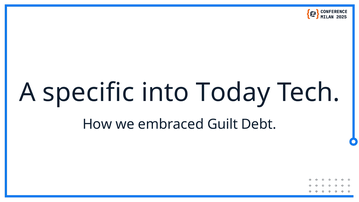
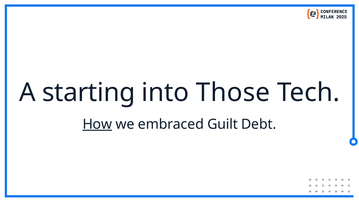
specific: specific -> starting (89, 92)
Today: Today -> Those (233, 92)
How underline: none -> present (97, 124)
